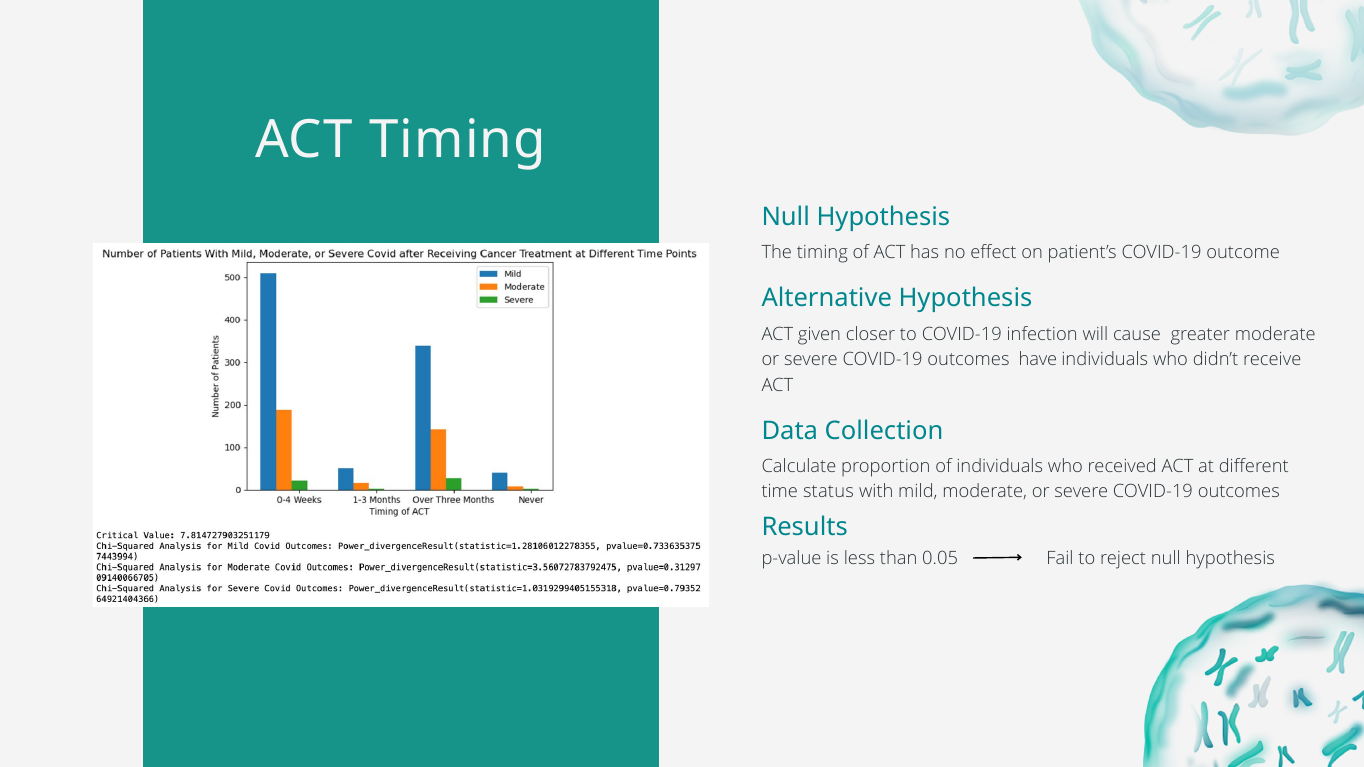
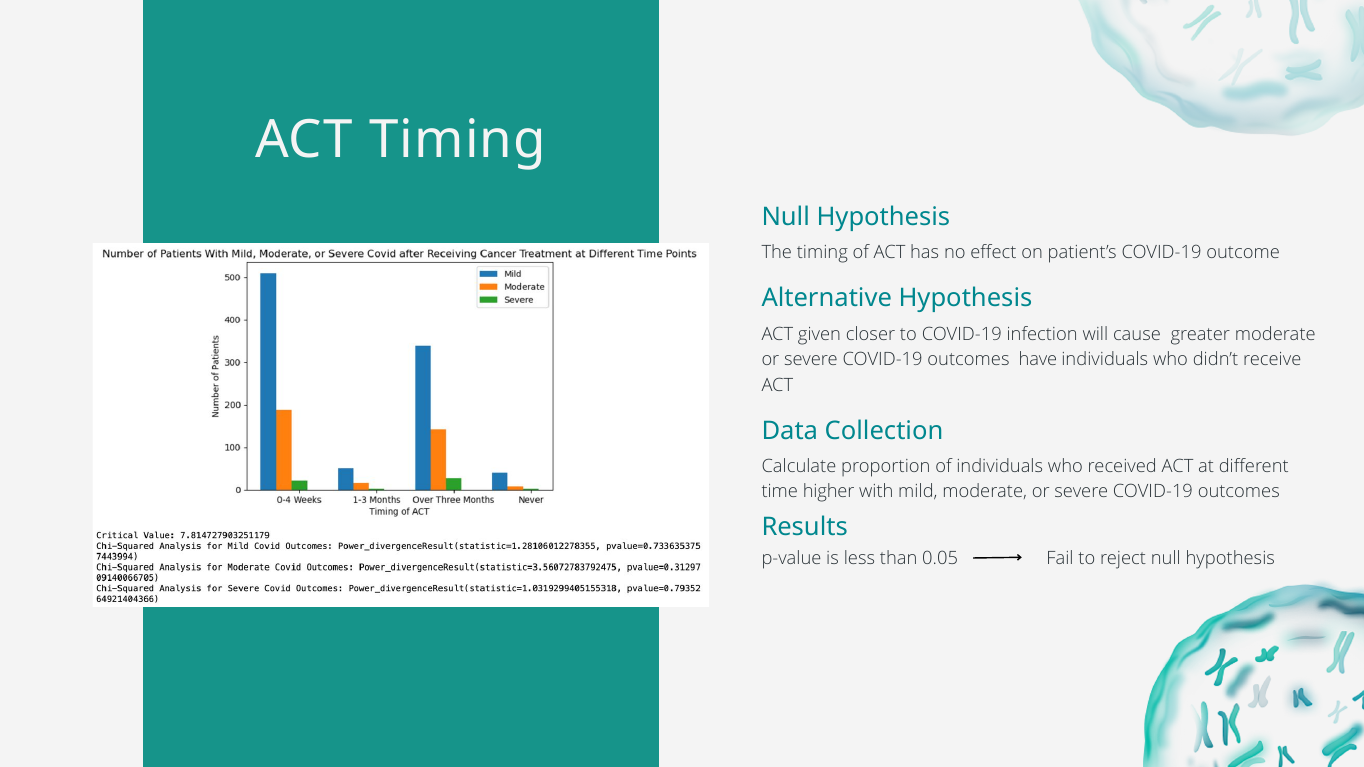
status: status -> higher (829, 492)
